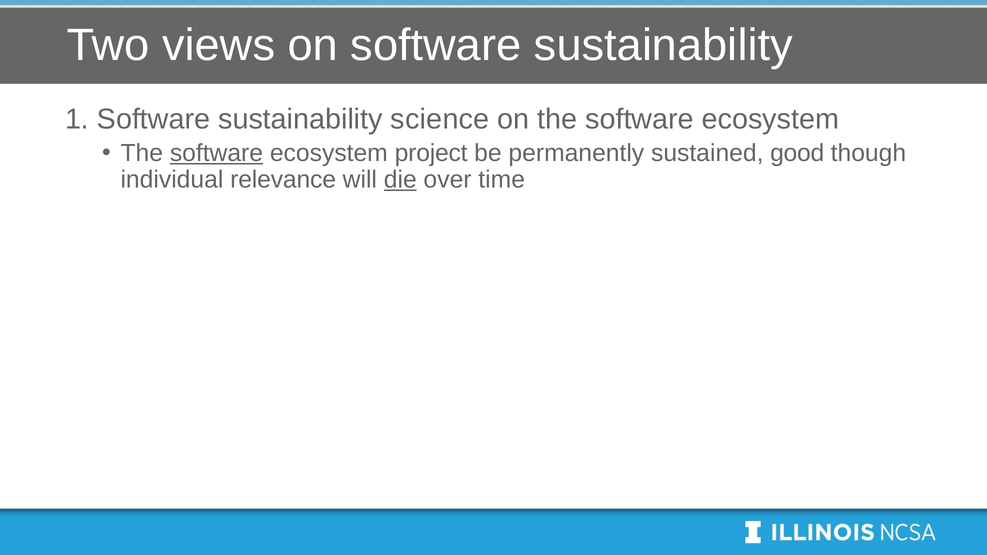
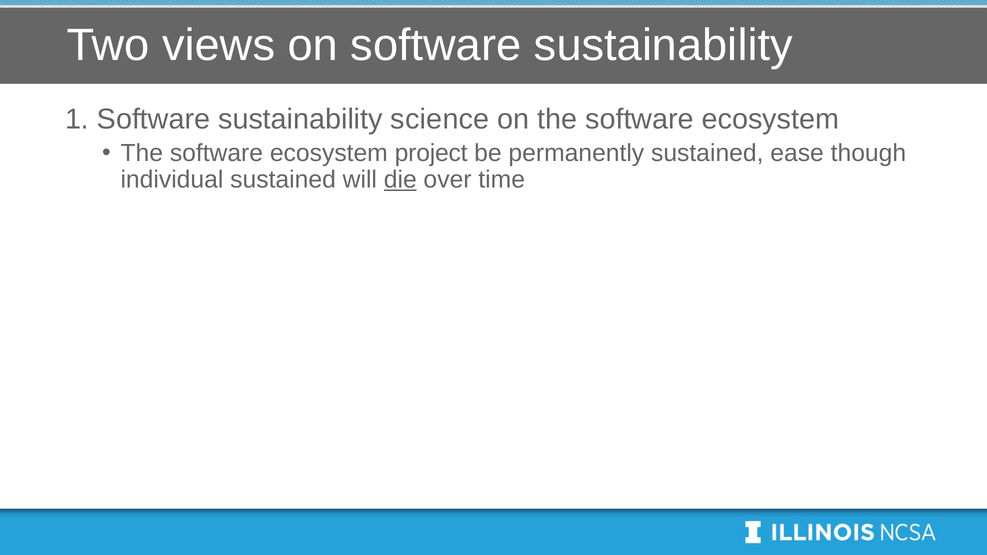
software underline: present -> none (216, 153)
good: good -> ease (797, 153)
individual relevance: relevance -> sustained (283, 180)
